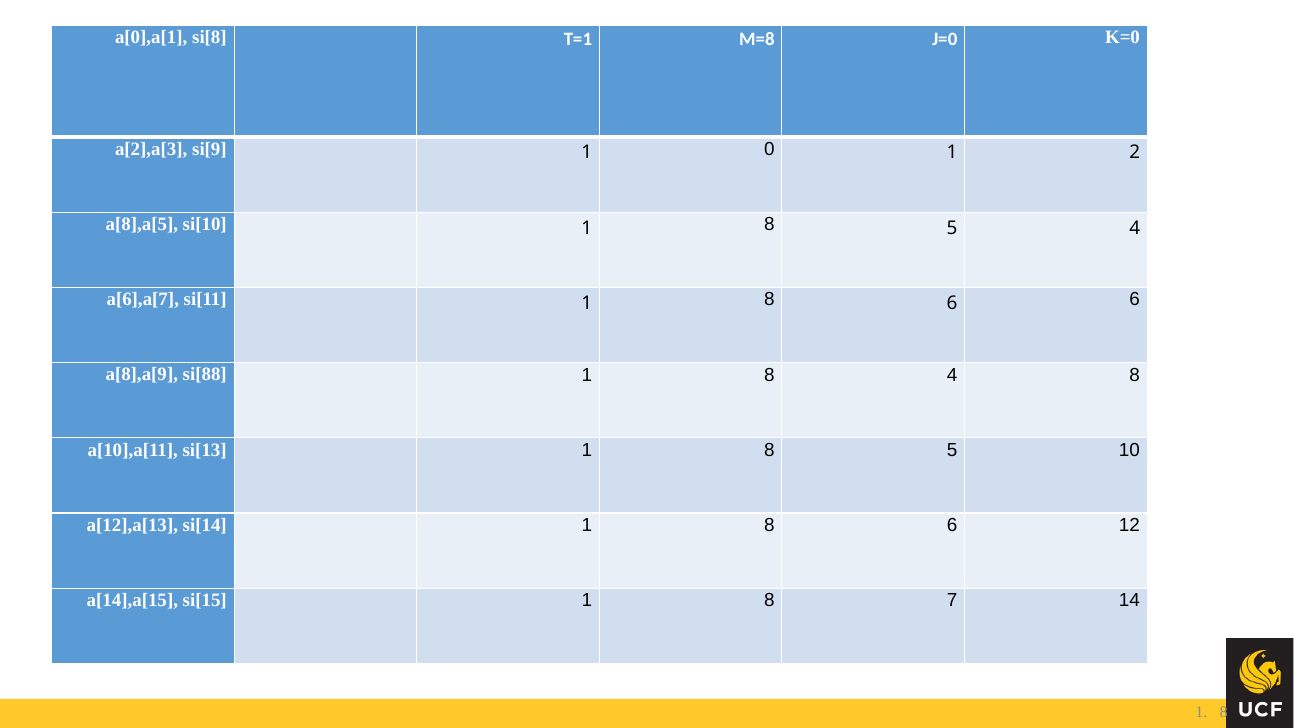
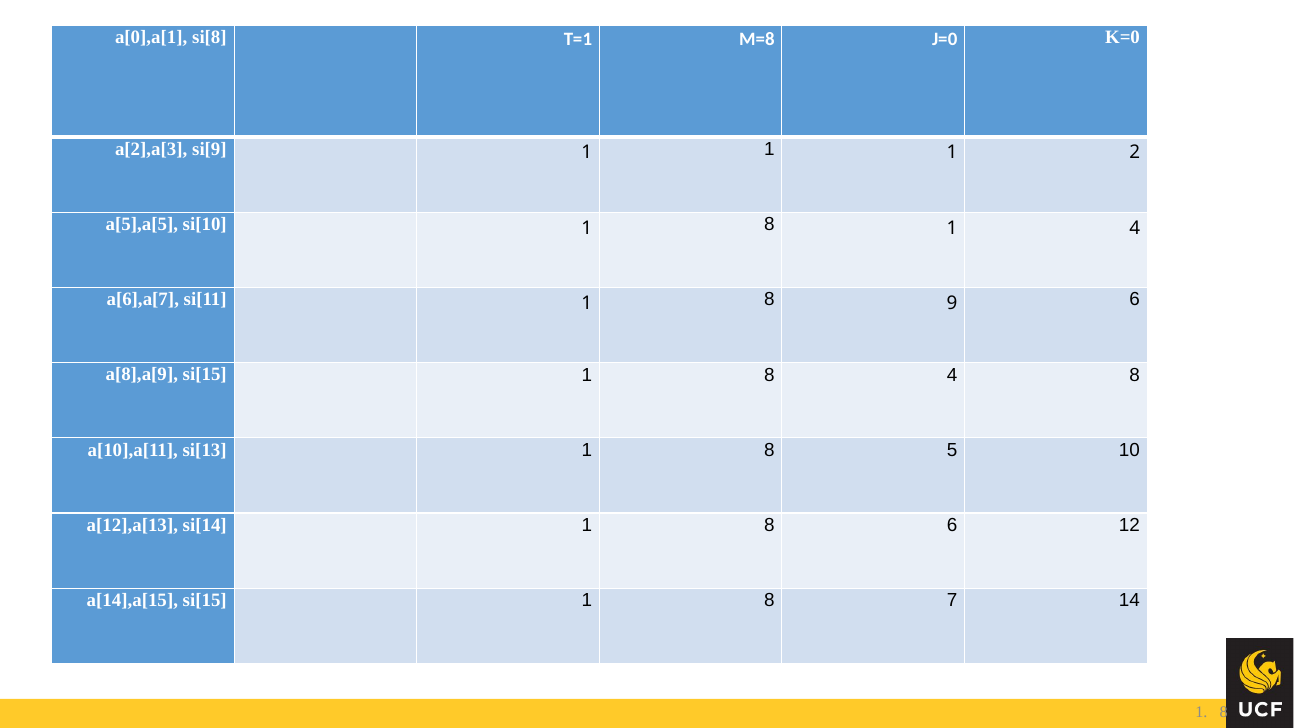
si[9 1 0: 0 -> 1 (769, 149)
a[8],a[5: a[8],a[5 -> a[5],a[5 (142, 224)
si[10 1 8 5: 5 -> 1 (952, 228)
si[11 1 8 6: 6 -> 9 (952, 303)
a[8],a[9 si[88: si[88 -> si[15 (205, 375)
